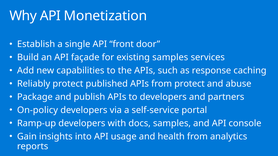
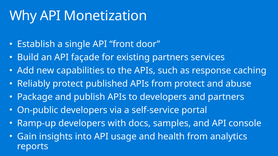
existing samples: samples -> partners (170, 57)
On-policy: On-policy -> On-public (38, 110)
